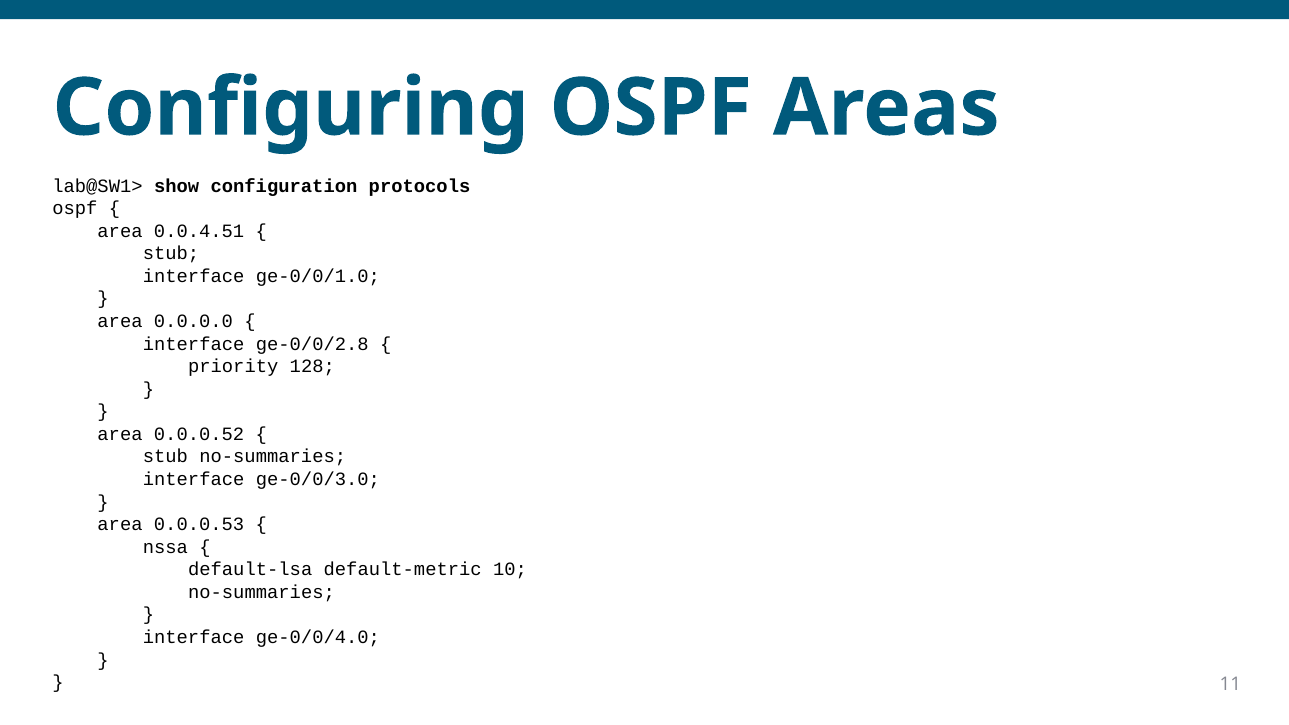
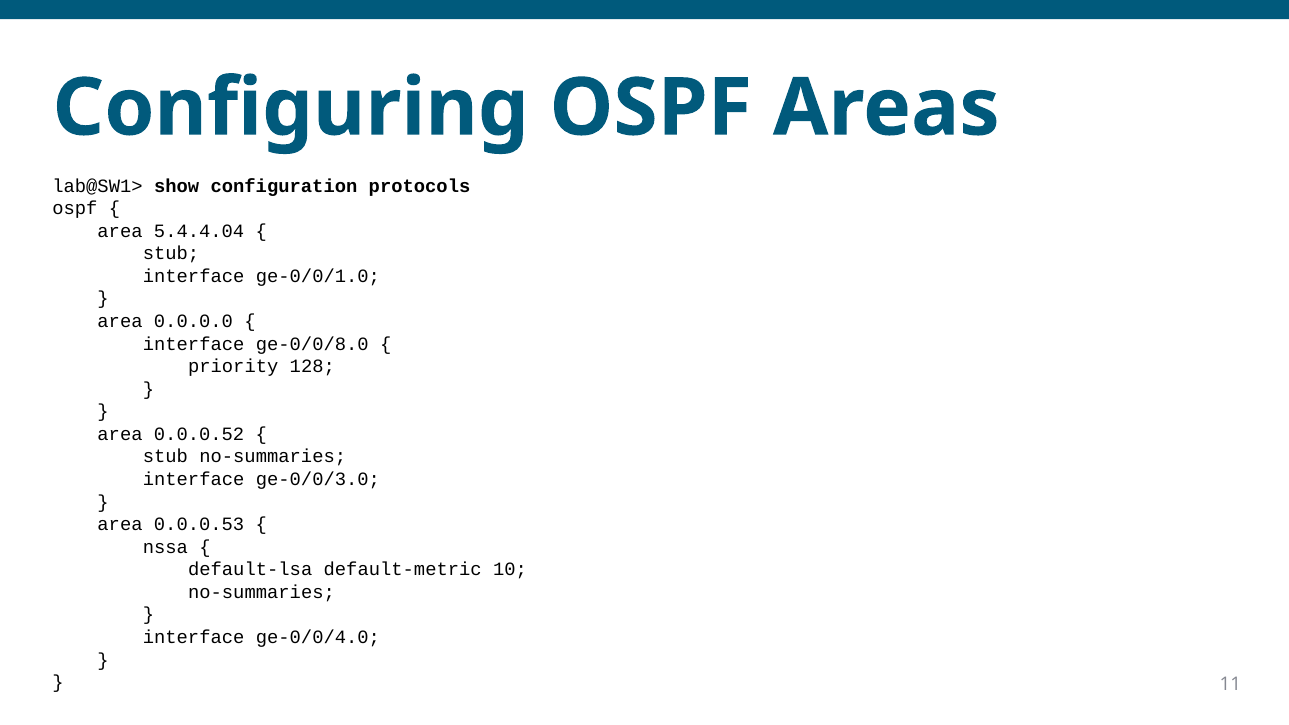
0.0.4.51: 0.0.4.51 -> 5.4.4.04 (199, 231)
ge-0/0/2.8: ge-0/0/2.8 -> ge-0/0/8.0 (312, 344)
